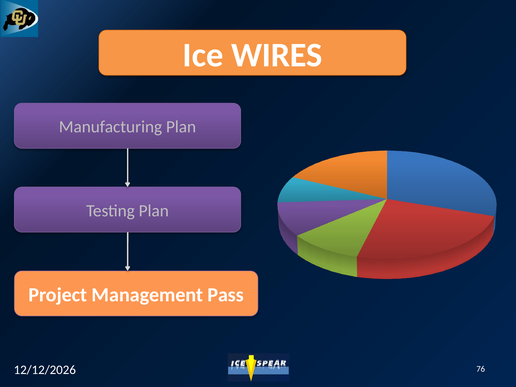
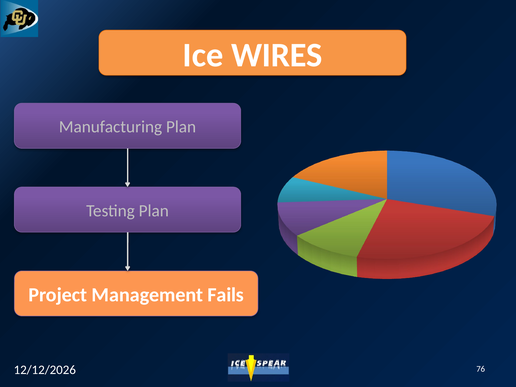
Pass: Pass -> Fails (226, 295)
